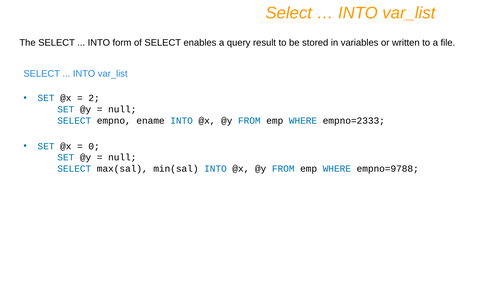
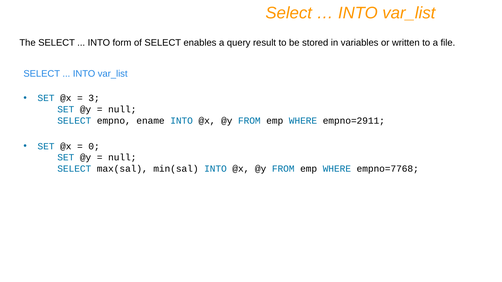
2: 2 -> 3 (94, 98)
empno=2333: empno=2333 -> empno=2911 (354, 121)
empno=9788: empno=9788 -> empno=7768 (388, 169)
